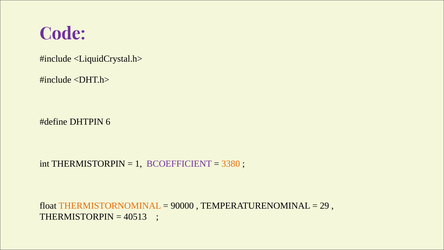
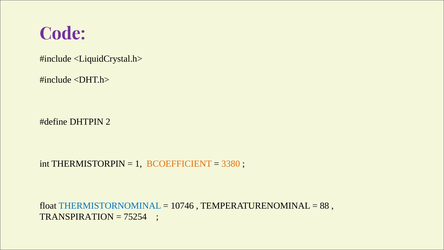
6: 6 -> 2 (108, 122)
BCOEFFICIENT colour: purple -> orange (179, 164)
THERMISTORNOMINAL colour: orange -> blue (110, 206)
90000: 90000 -> 10746 (182, 206)
29: 29 -> 88 (324, 206)
THERMISTORPIN: THERMISTORPIN -> TRANSPIRATION (77, 217)
40513: 40513 -> 75254 (135, 217)
